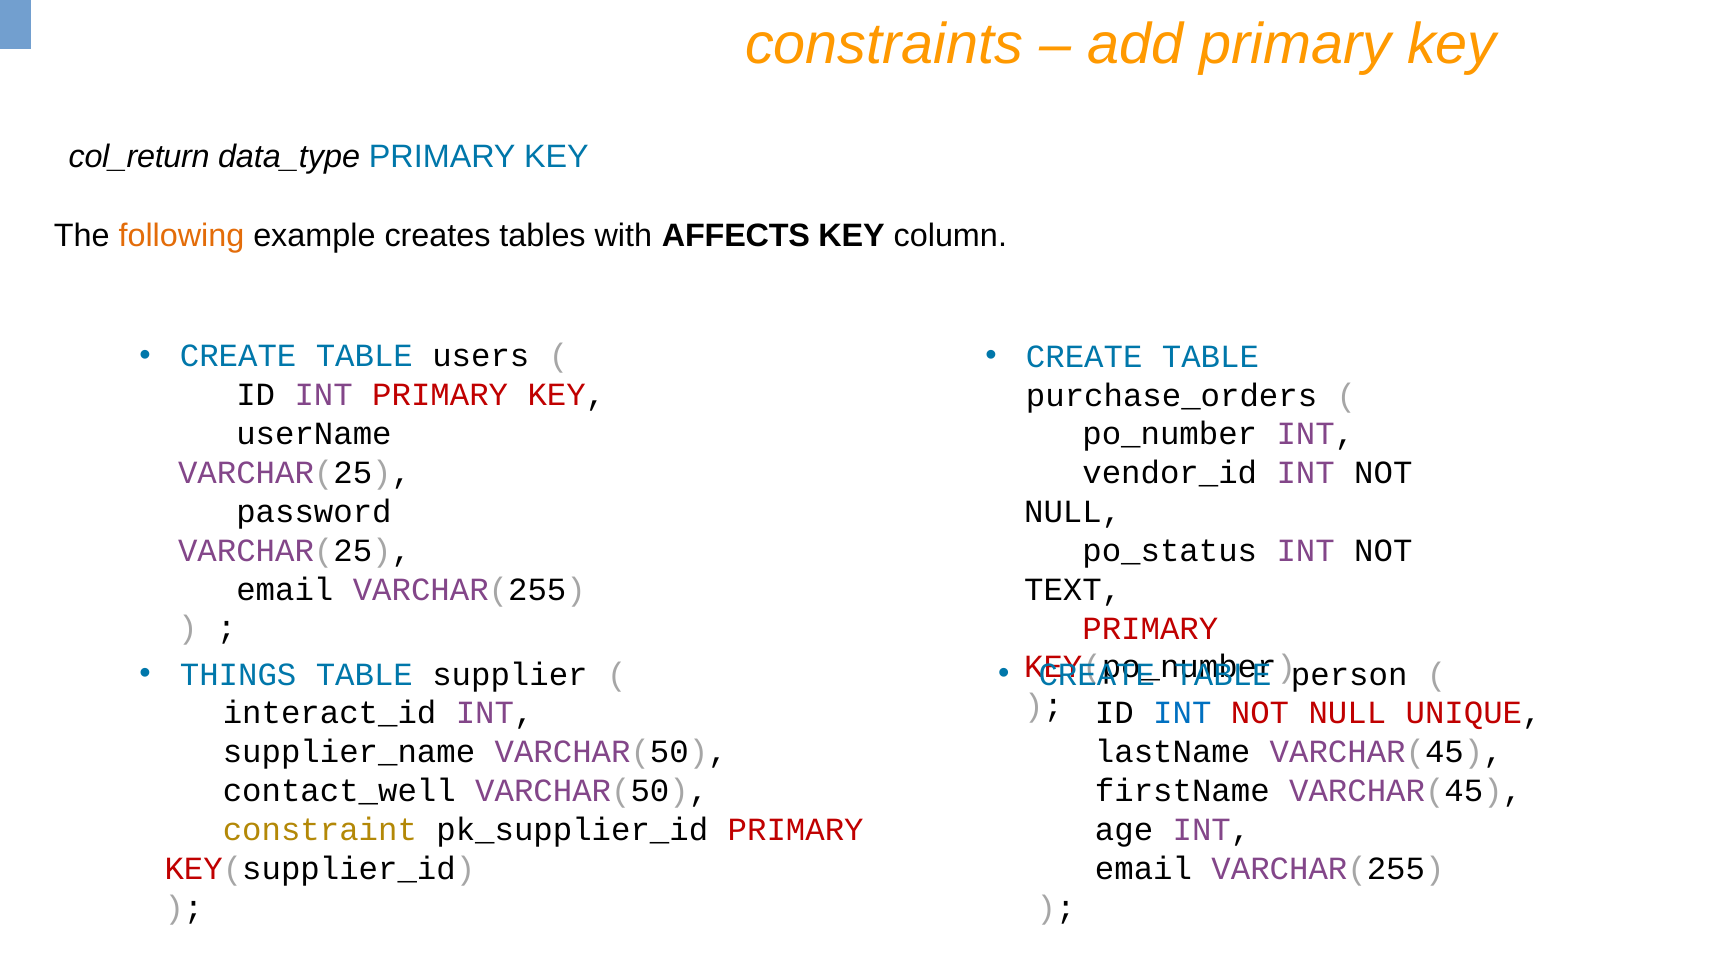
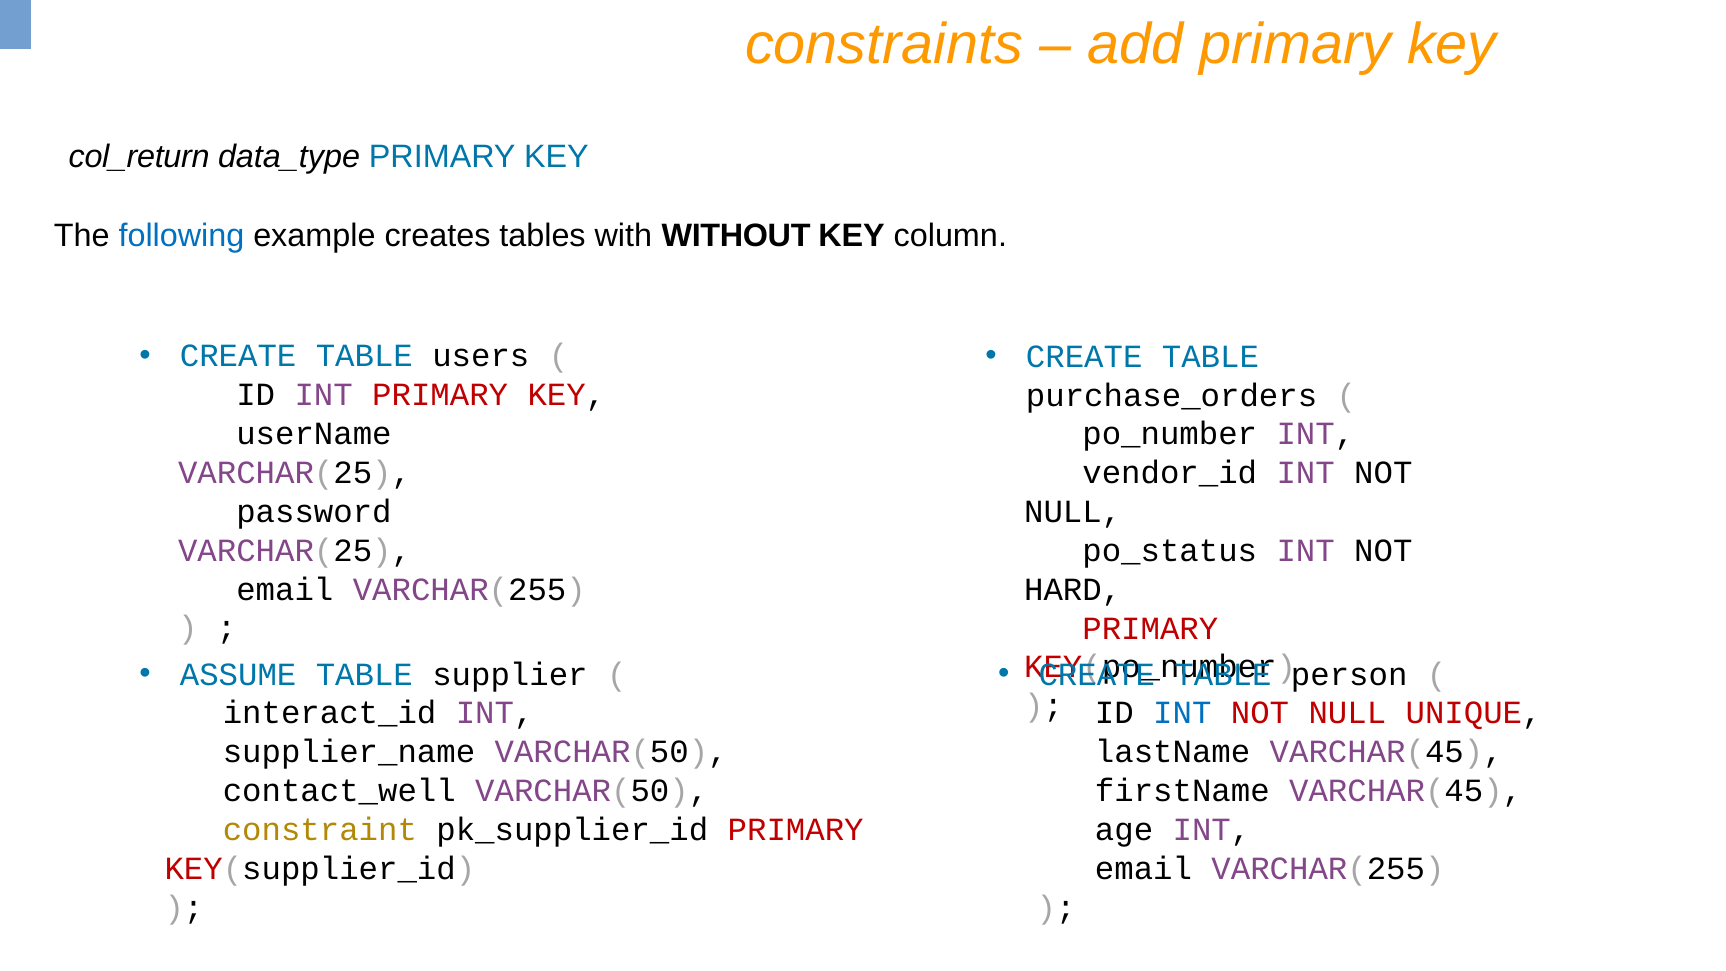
following colour: orange -> blue (181, 236)
AFFECTS: AFFECTS -> WITHOUT (736, 236)
TEXT: TEXT -> HARD (1073, 589)
THINGS: THINGS -> ASSUME (238, 674)
